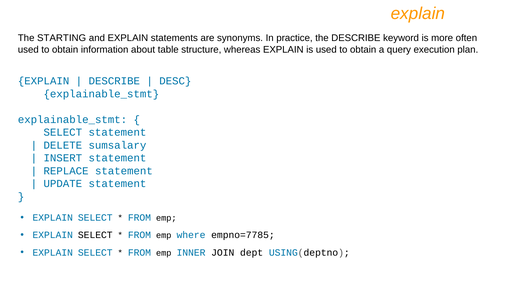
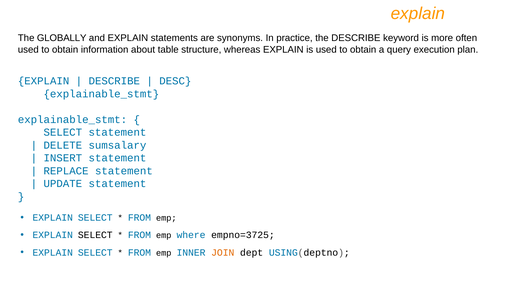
STARTING: STARTING -> GLOBALLY (62, 38)
empno=7785: empno=7785 -> empno=3725 (243, 235)
JOIN colour: black -> orange (223, 252)
